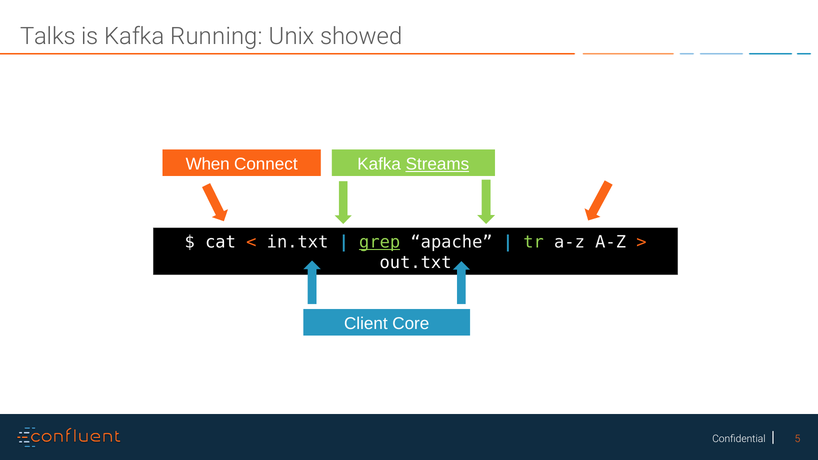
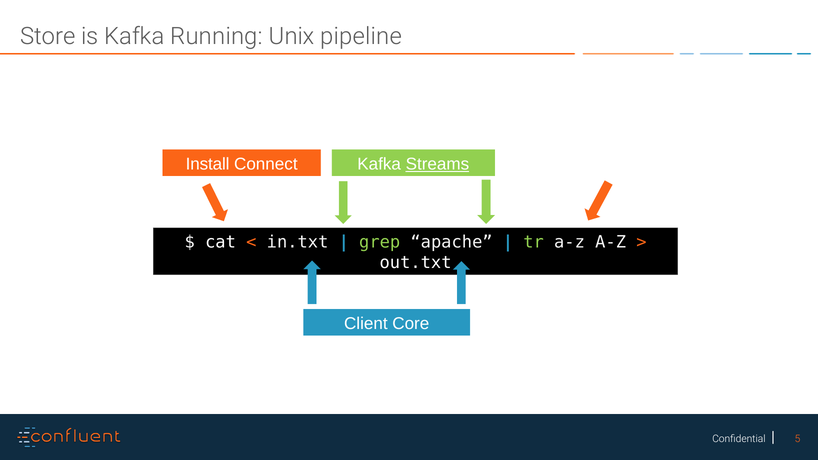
Talks: Talks -> Store (48, 36)
showed: showed -> pipeline (361, 36)
When: When -> Install (208, 164)
grep underline: present -> none (380, 242)
